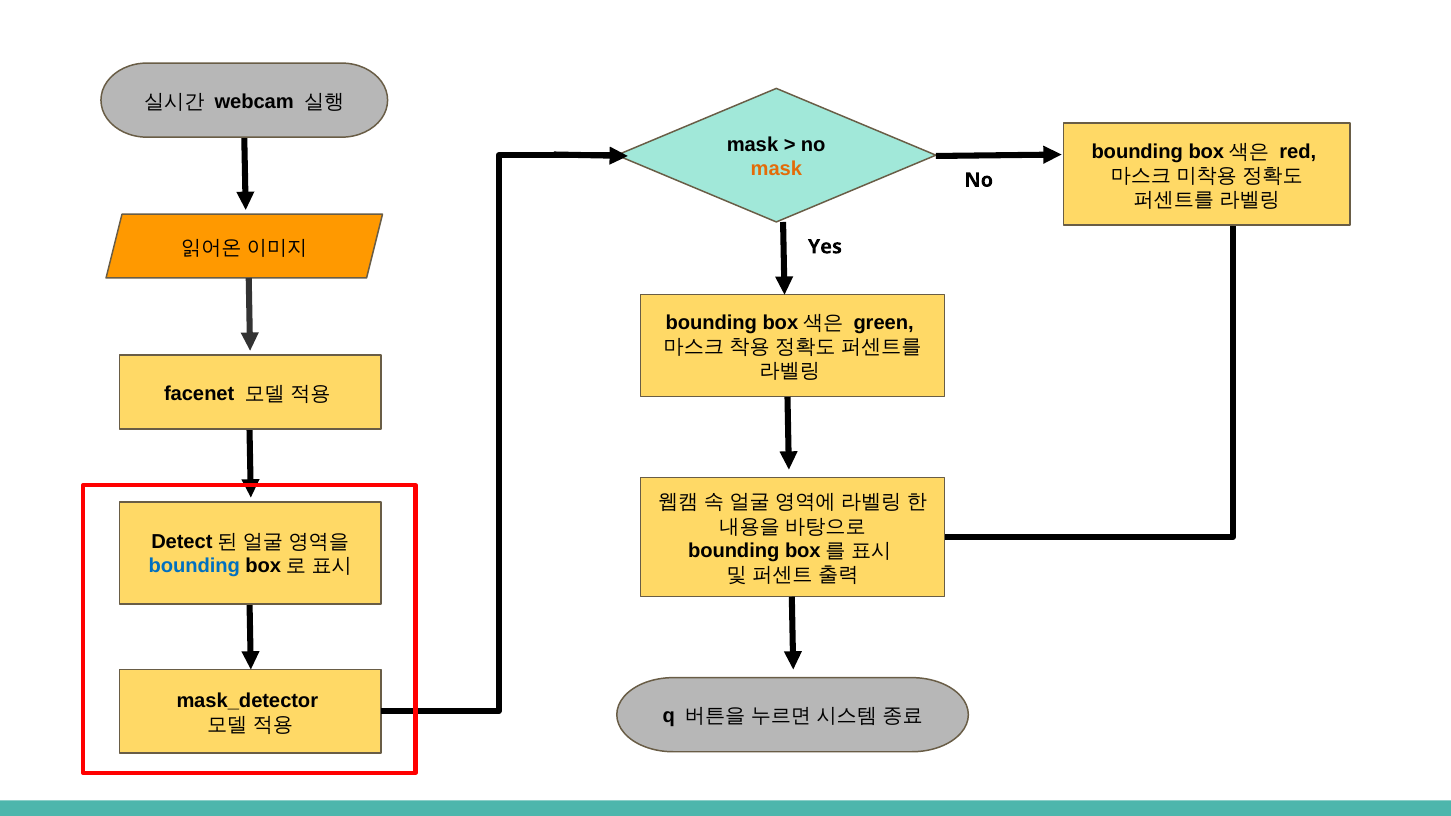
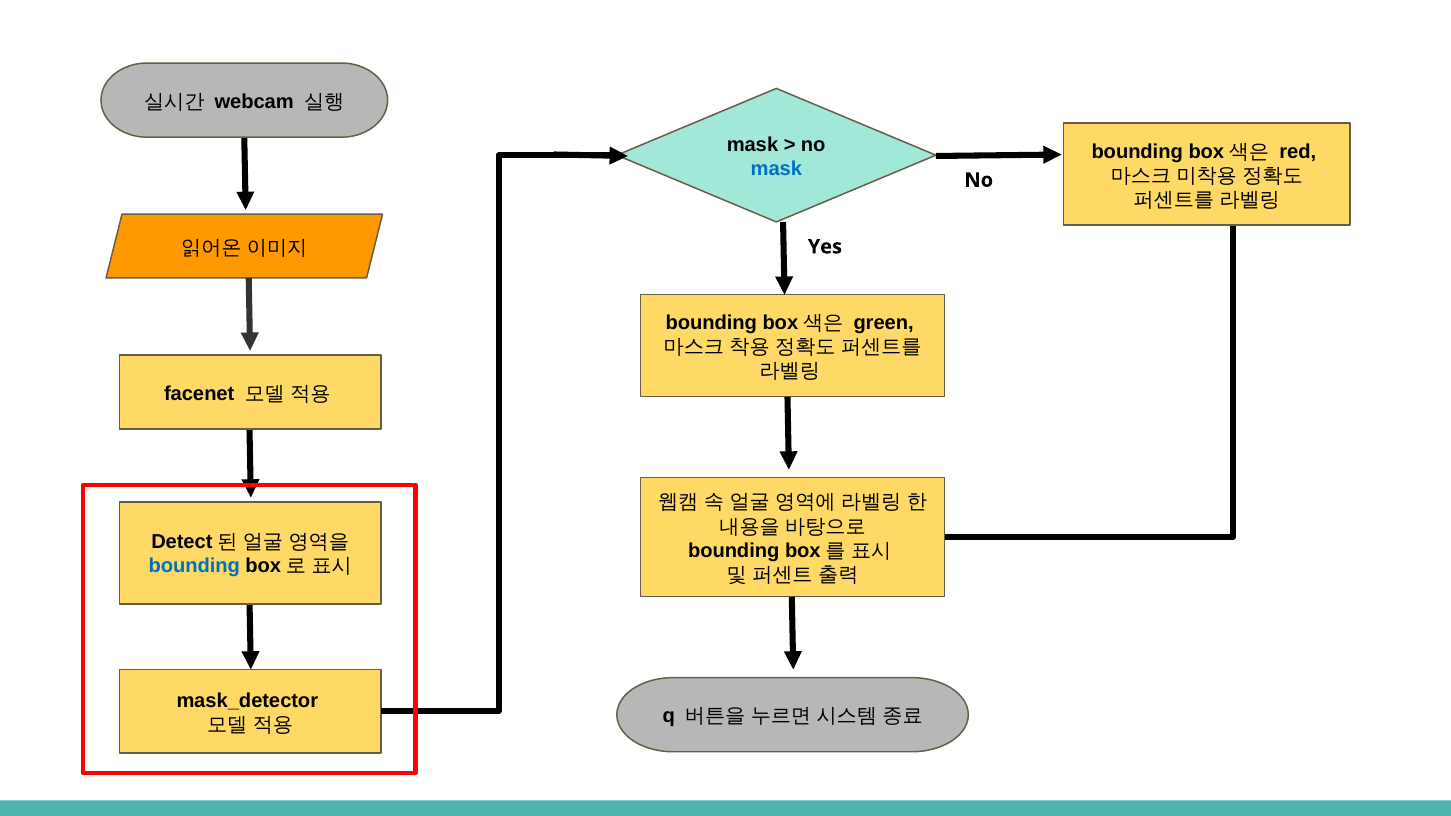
mask colour: orange -> blue (776, 169)
